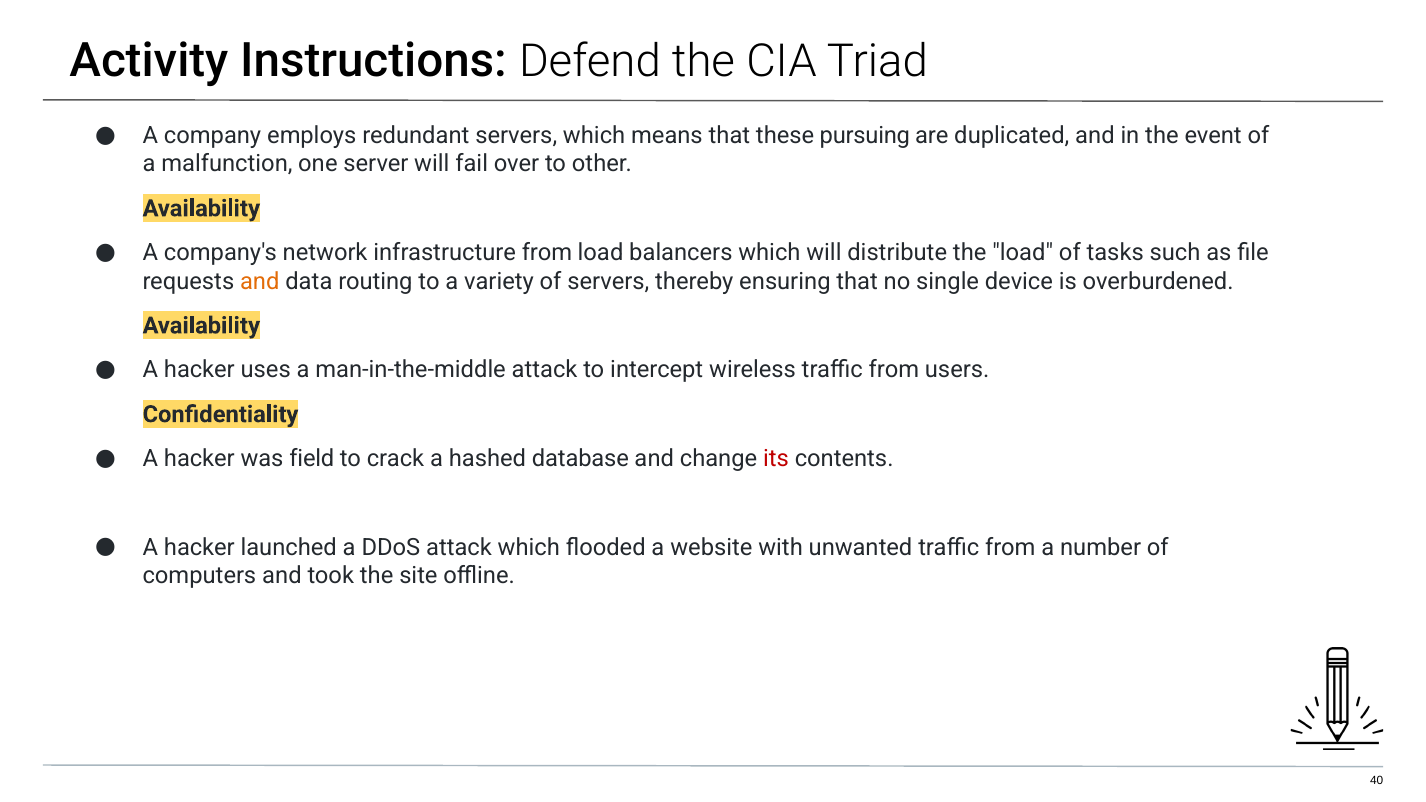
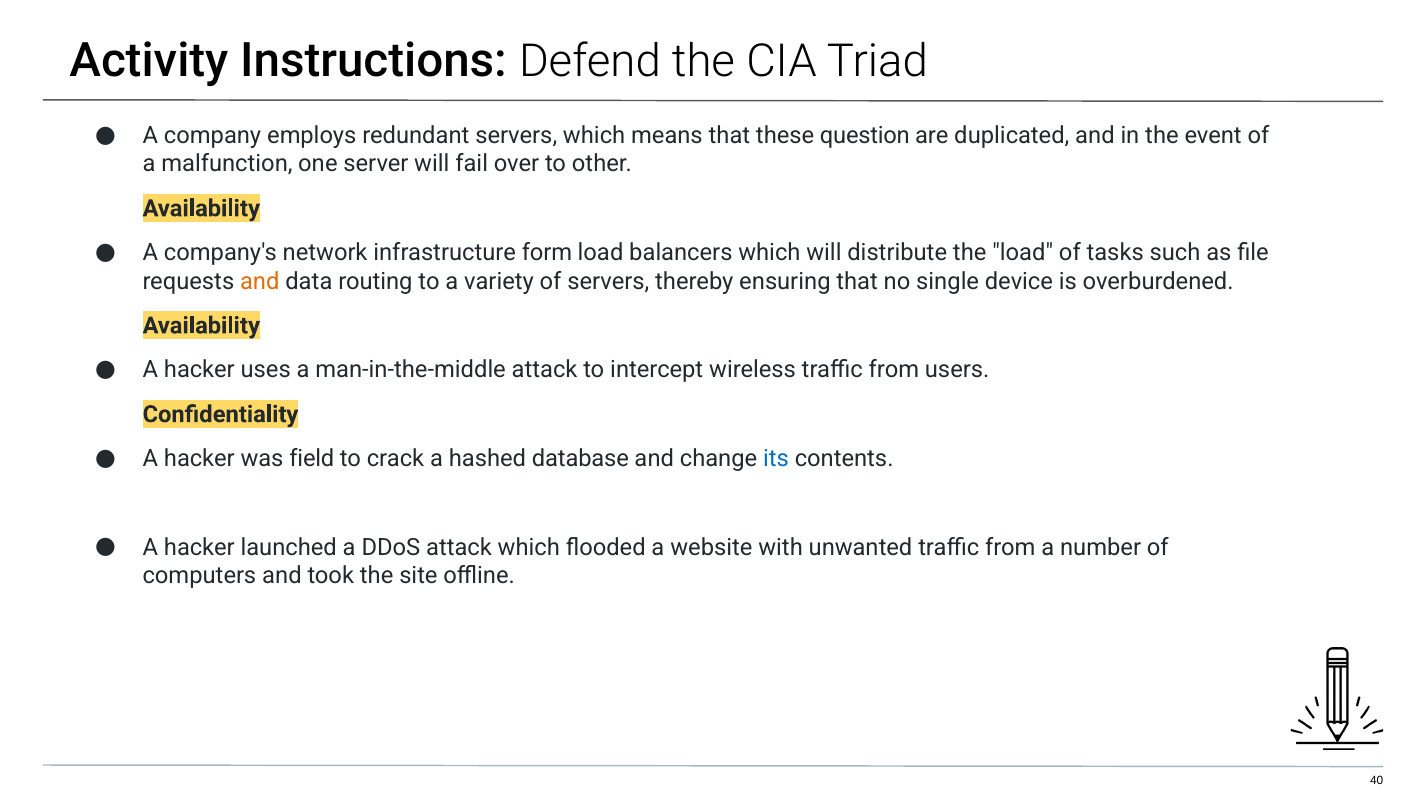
pursuing: pursuing -> question (865, 136)
infrastructure from: from -> form (547, 253)
its colour: red -> blue (776, 459)
